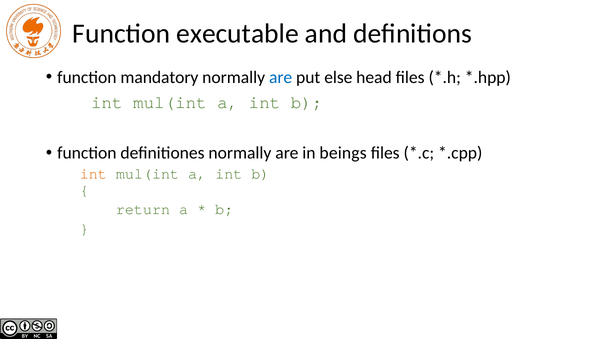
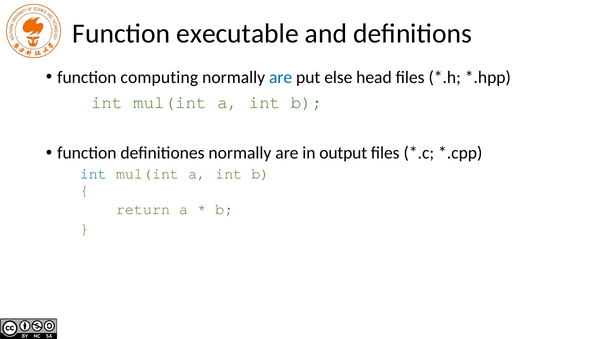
mandatory: mandatory -> computing (159, 77)
beings: beings -> output (343, 153)
int colour: orange -> blue (93, 174)
